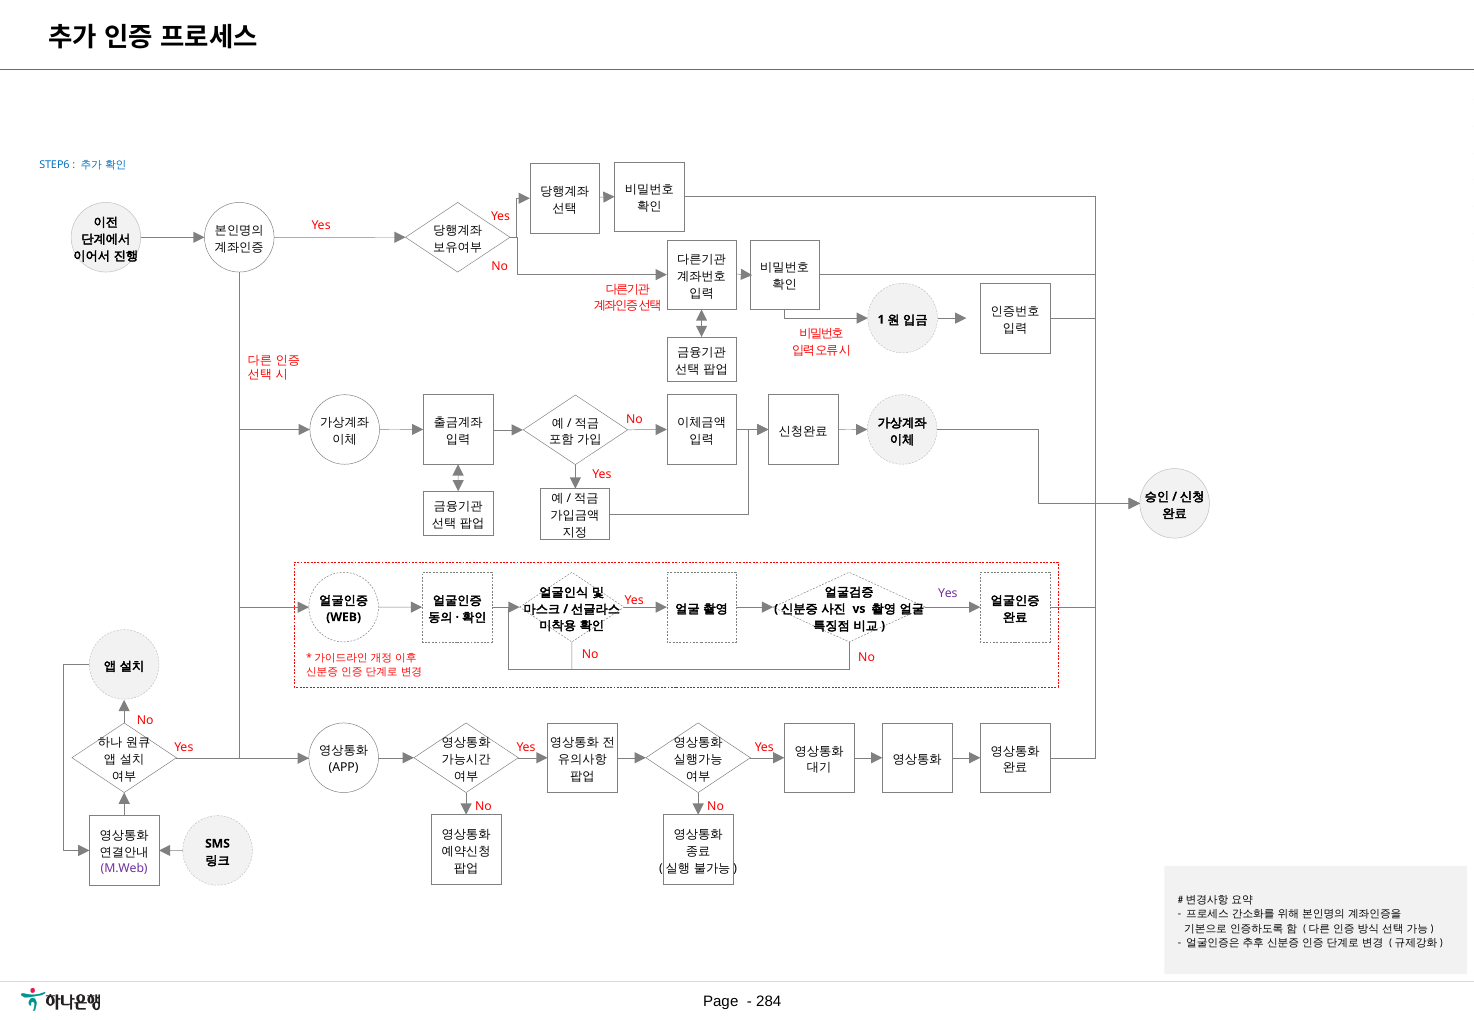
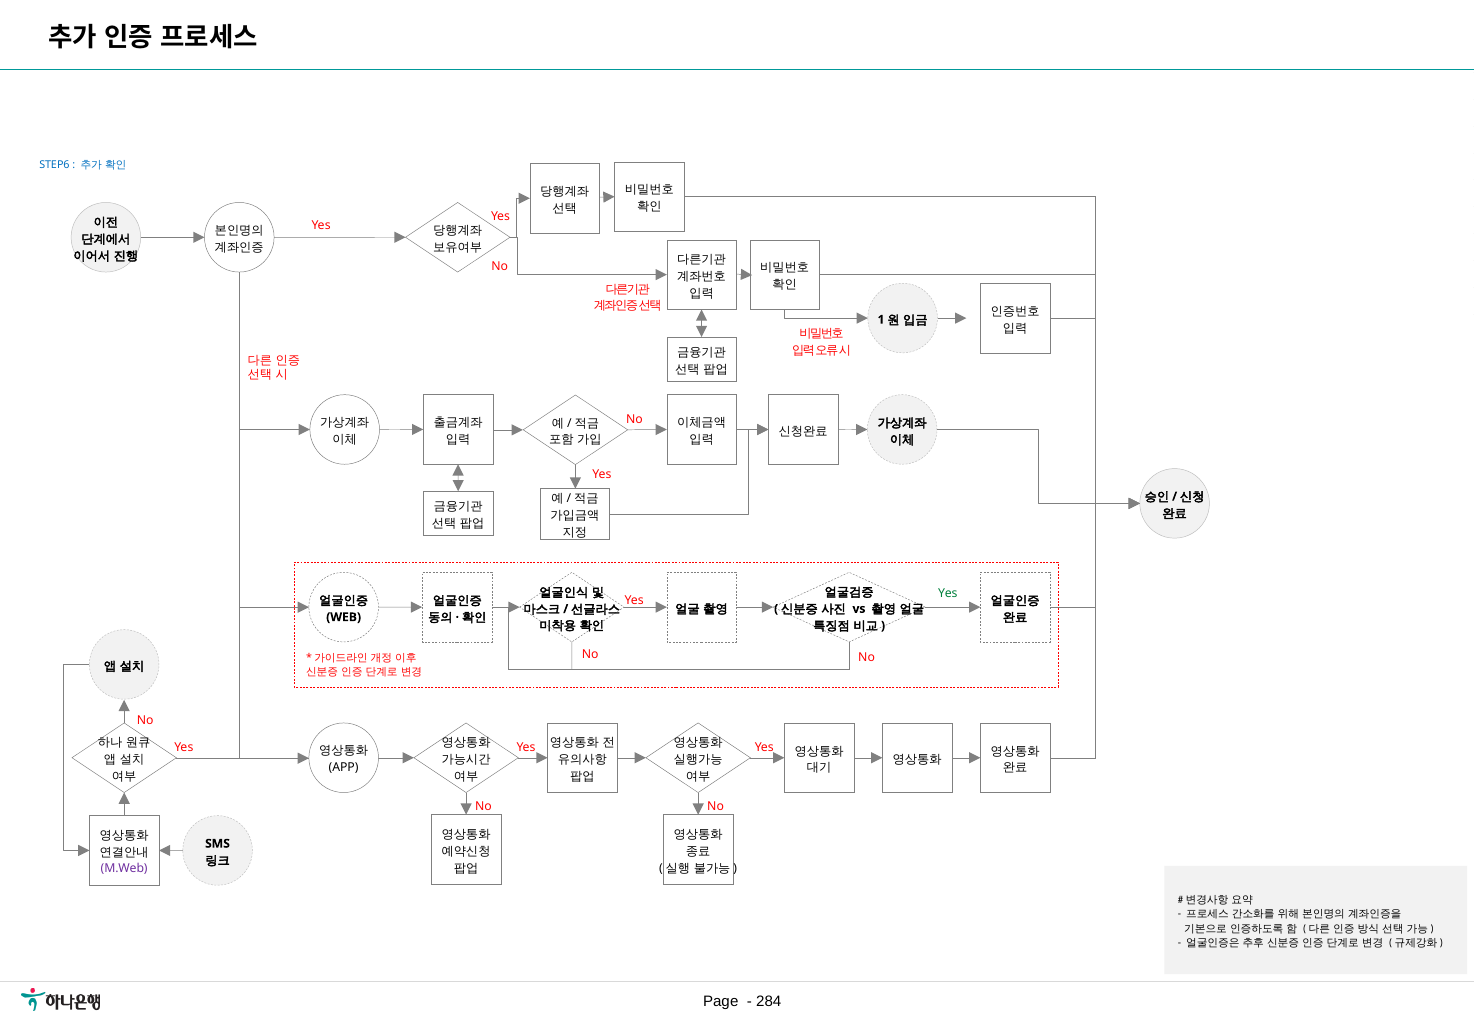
Yes colour: purple -> green (948, 594)
